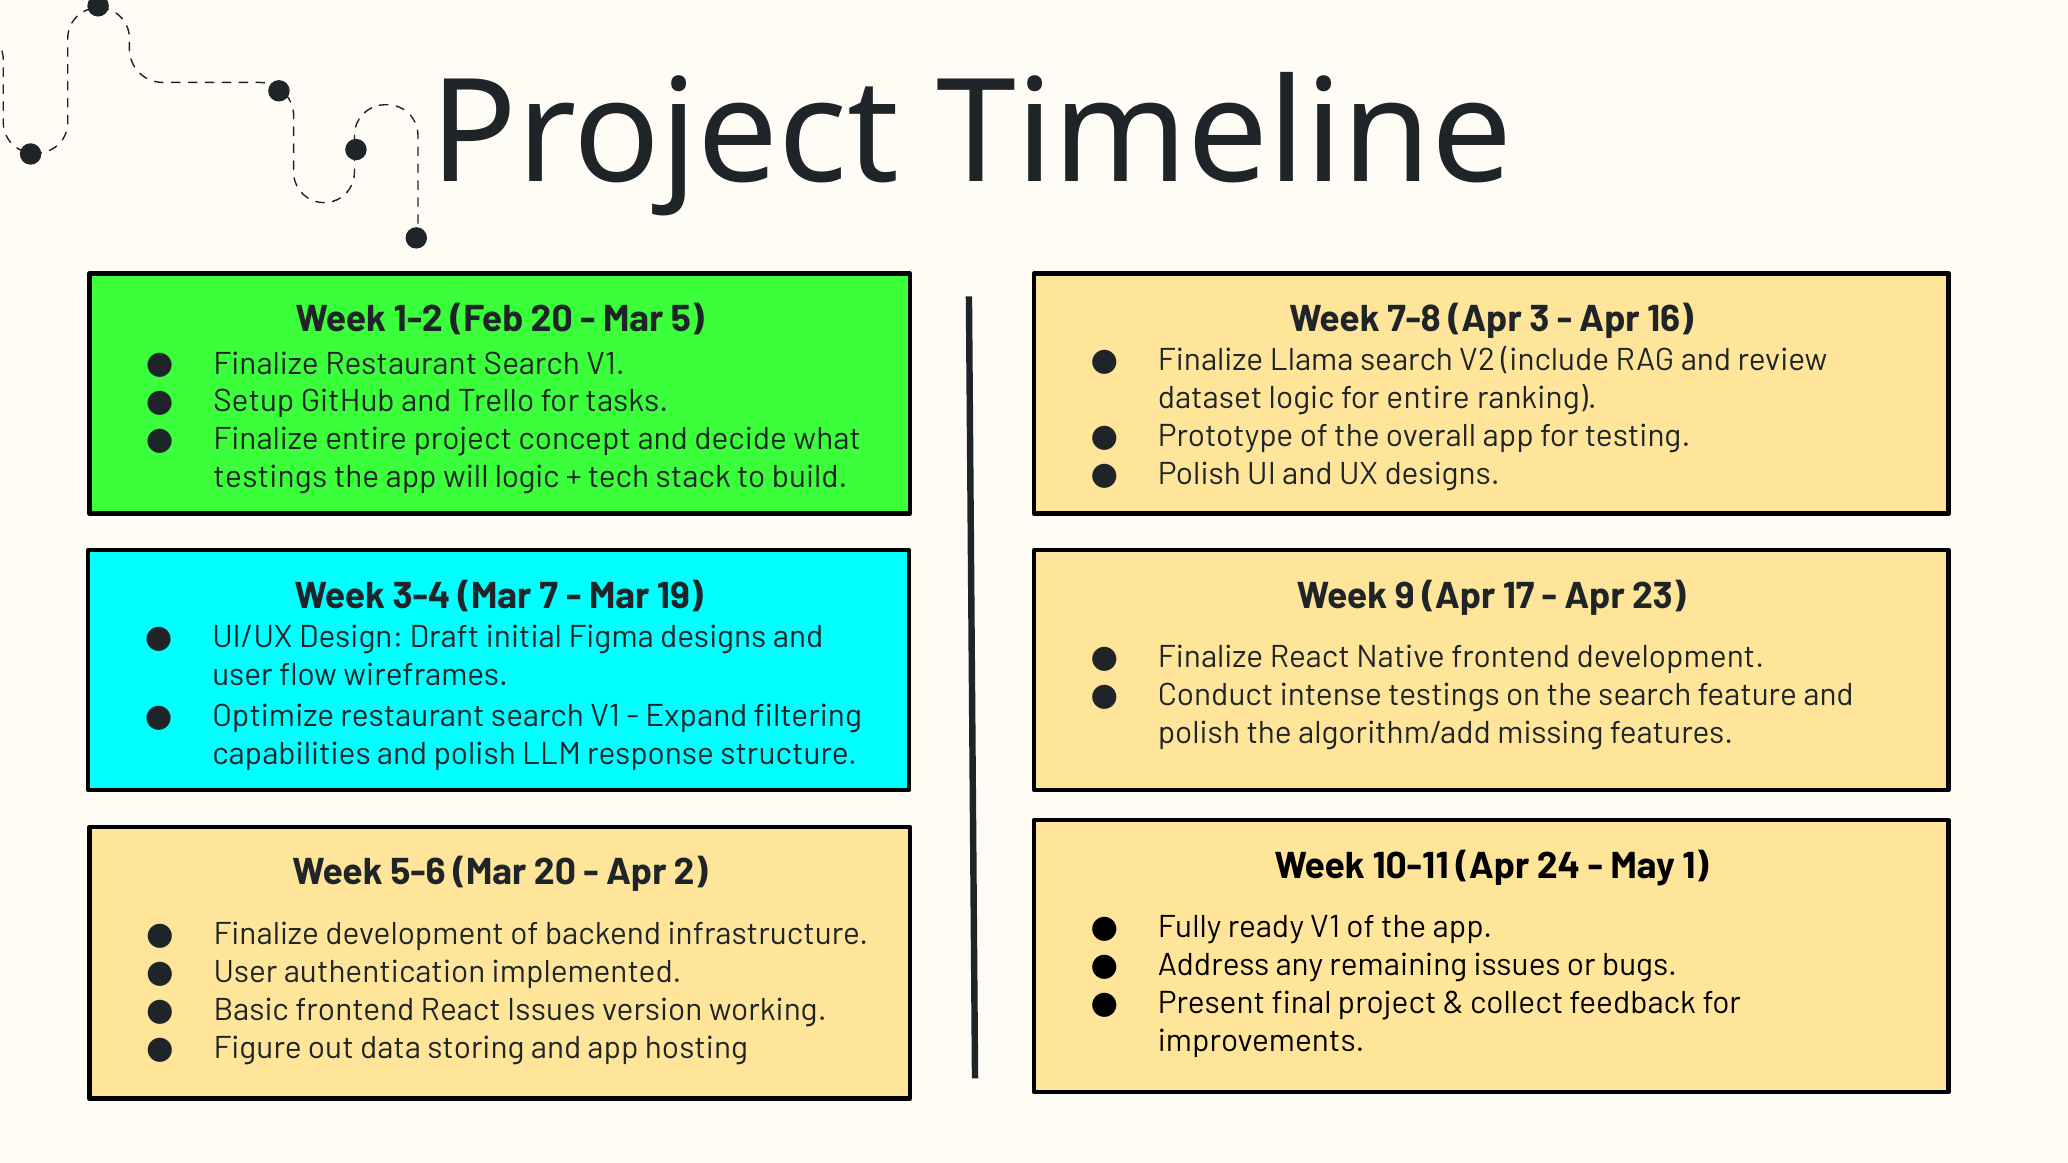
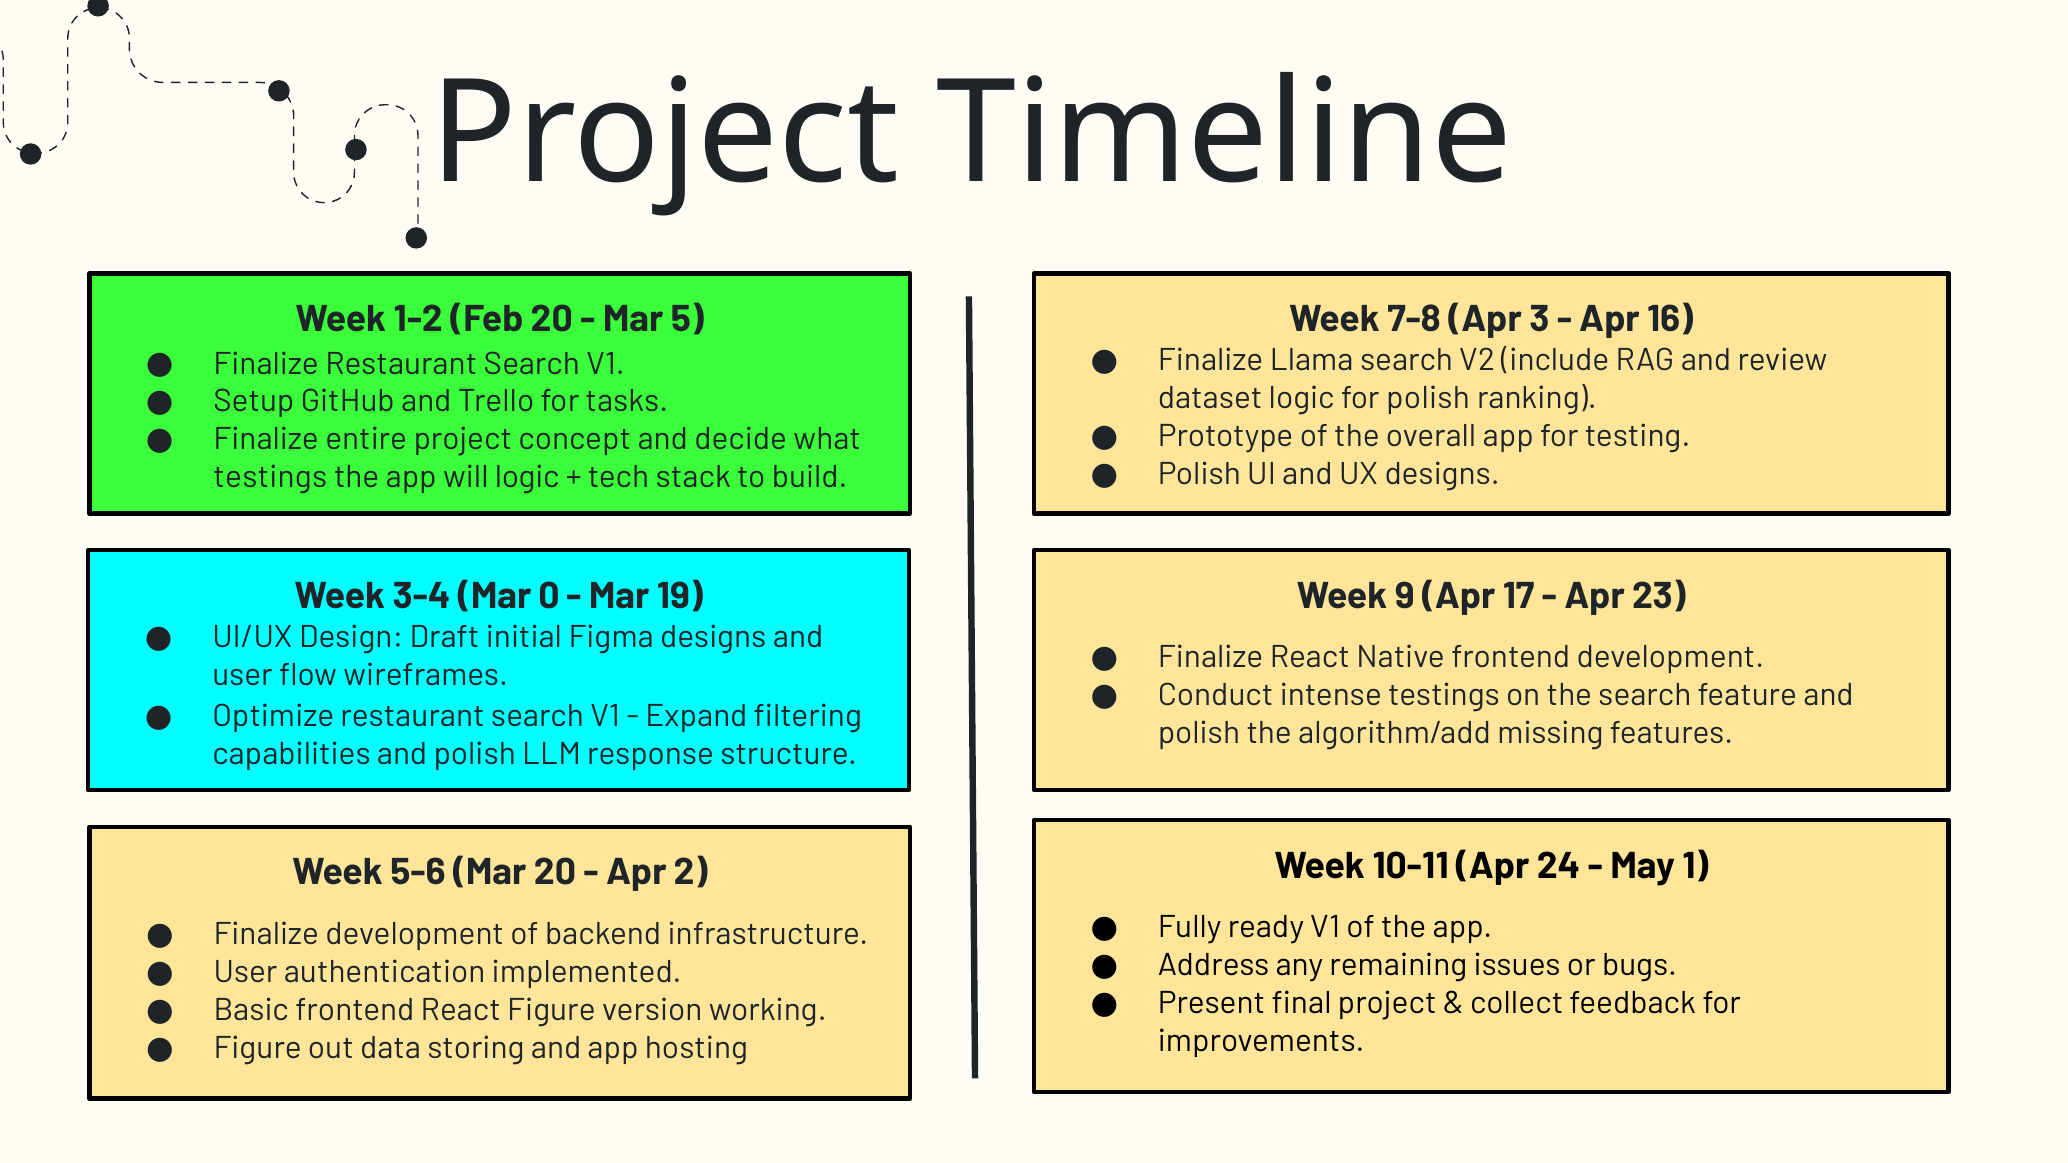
for entire: entire -> polish (1428, 398)
7: 7 -> 0 (549, 596)
React Issues: Issues -> Figure (551, 1010)
